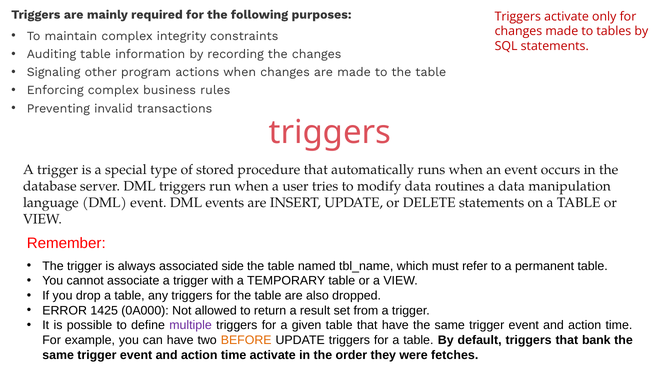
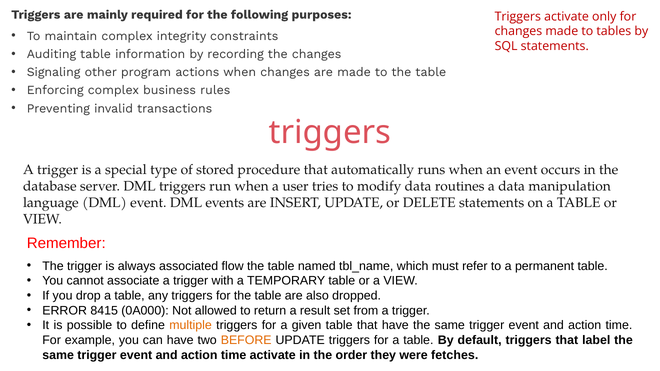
side: side -> flow (233, 266)
1425: 1425 -> 8415 (104, 311)
multiple colour: purple -> orange (191, 326)
bank: bank -> label (596, 340)
